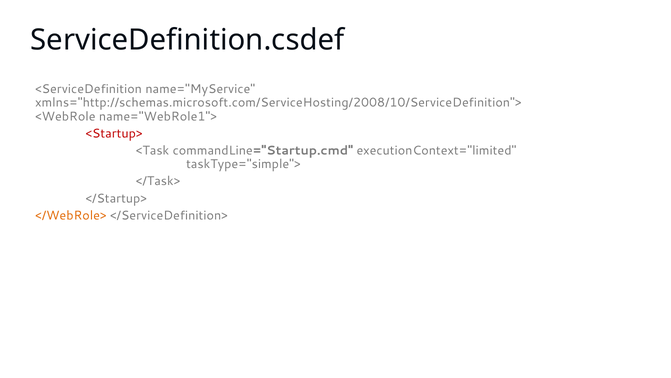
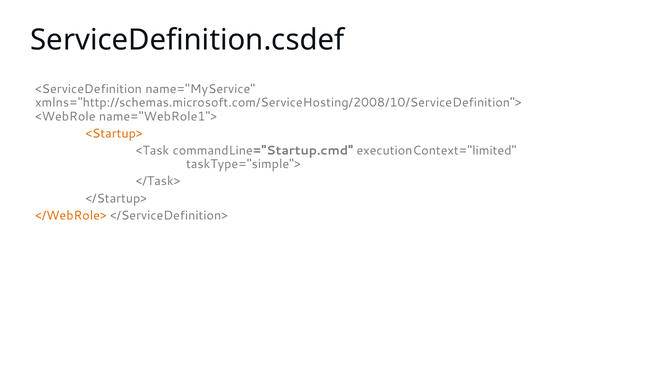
<Startup> colour: red -> orange (114, 133)
